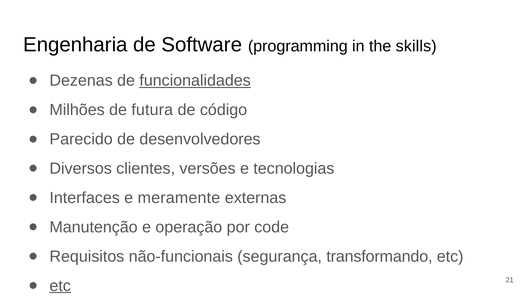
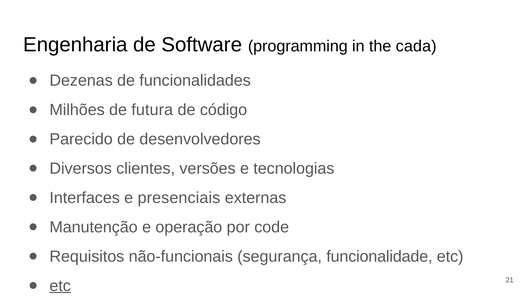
skills: skills -> cada (416, 46)
funcionalidades underline: present -> none (195, 81)
meramente: meramente -> presenciais (179, 198)
transformando: transformando -> funcionalidade (379, 256)
